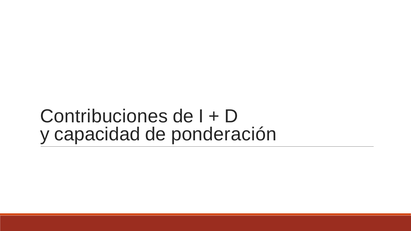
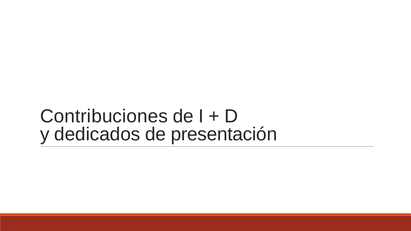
capacidad: capacidad -> dedicados (97, 134)
ponderación: ponderación -> presentación (224, 134)
